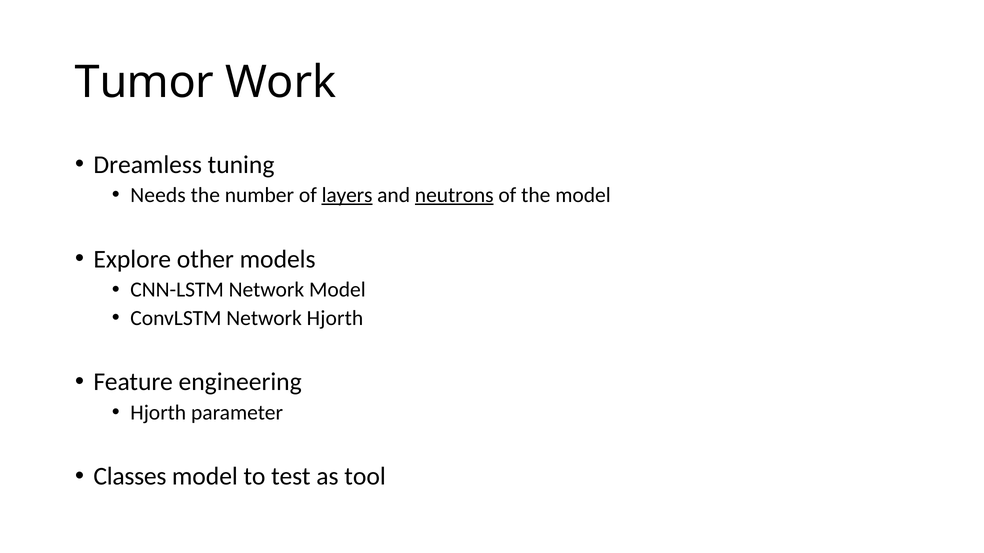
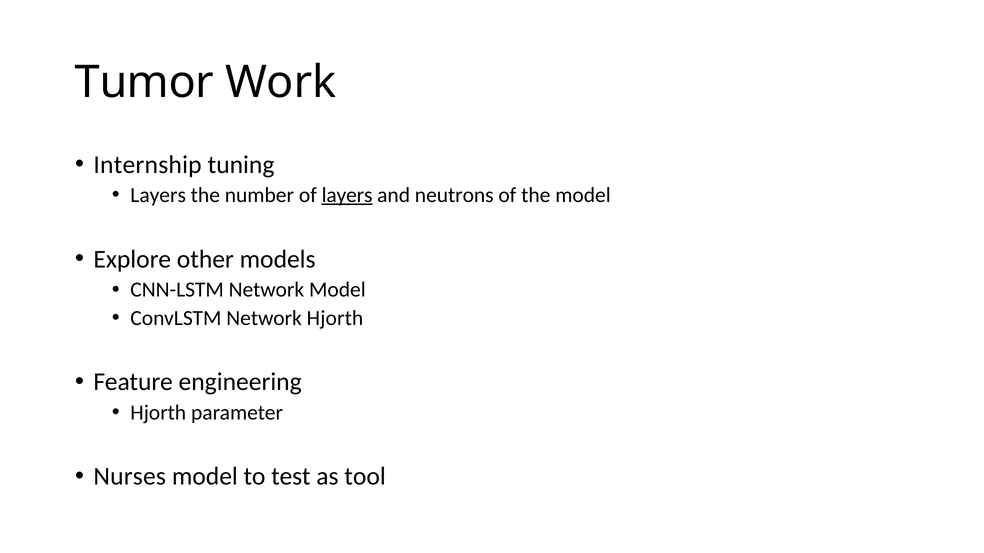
Dreamless: Dreamless -> Internship (148, 165)
Needs: Needs -> Layers (158, 195)
neutrons underline: present -> none (454, 195)
Classes: Classes -> Nurses (130, 477)
